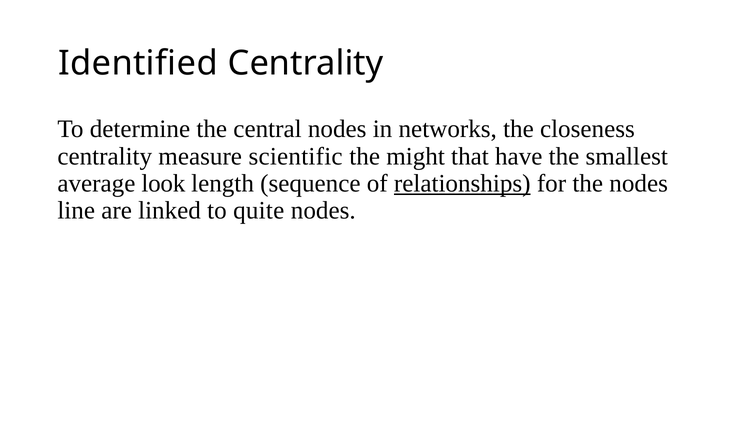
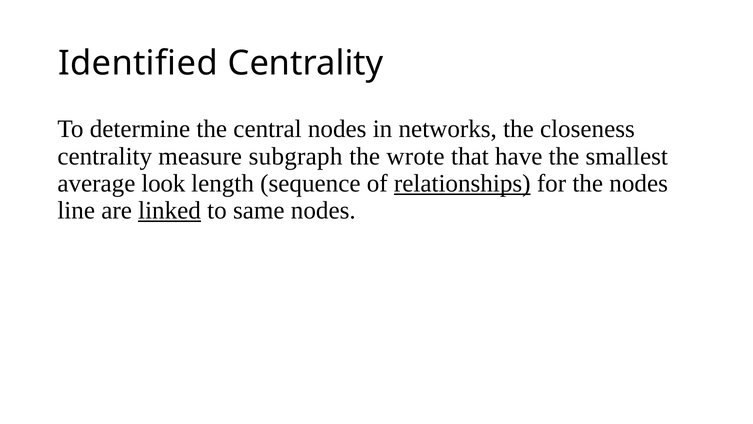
scientific: scientific -> subgraph (296, 156)
might: might -> wrote (415, 156)
linked underline: none -> present (170, 210)
quite: quite -> same (259, 210)
